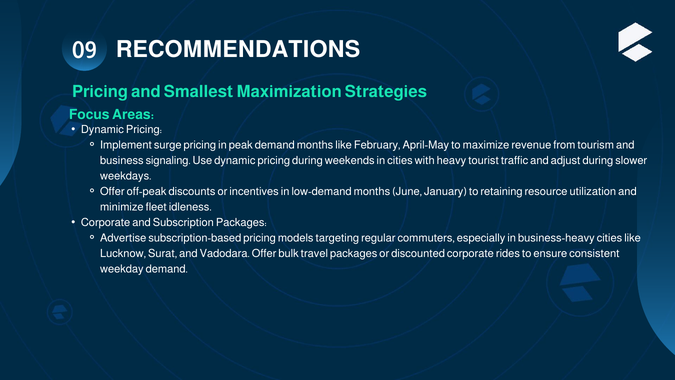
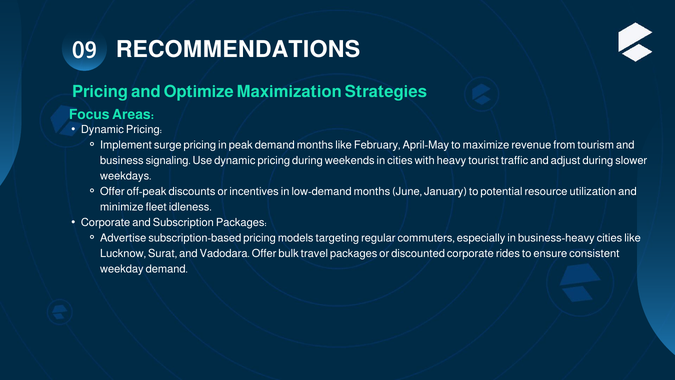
Smallest: Smallest -> Optimize (199, 92)
retaining: retaining -> potential (501, 191)
